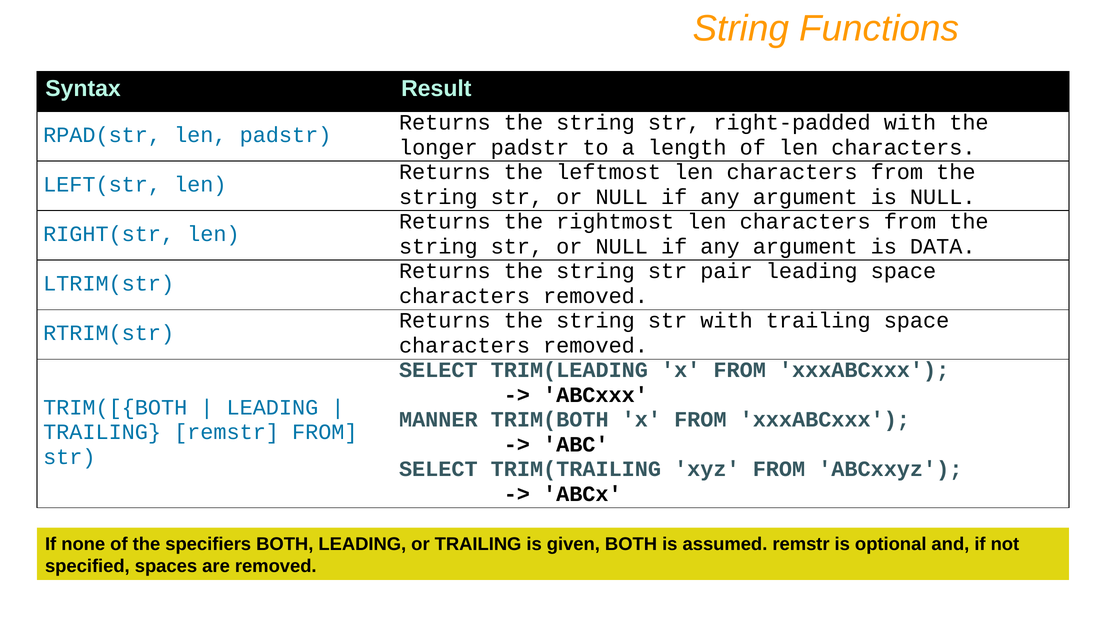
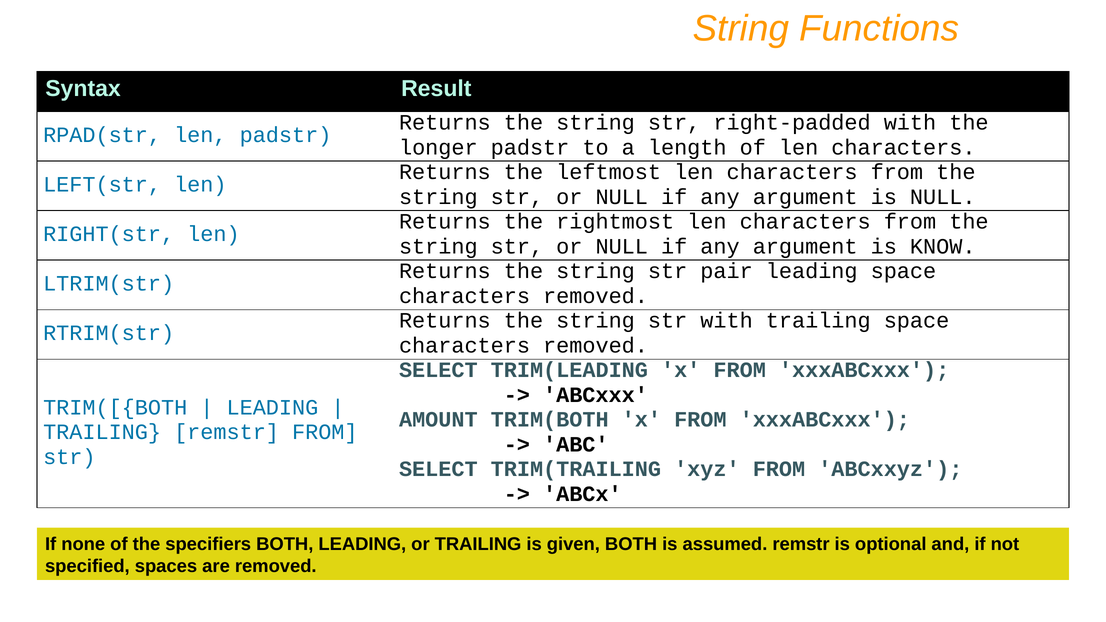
DATA: DATA -> KNOW (943, 246)
MANNER: MANNER -> AMOUNT (438, 420)
